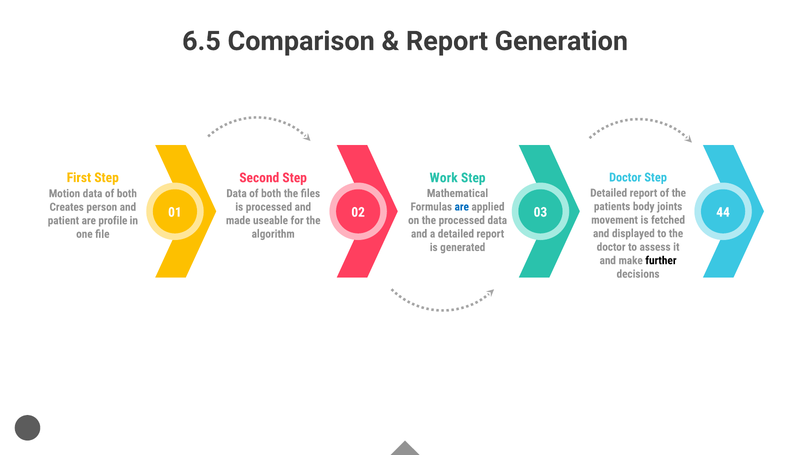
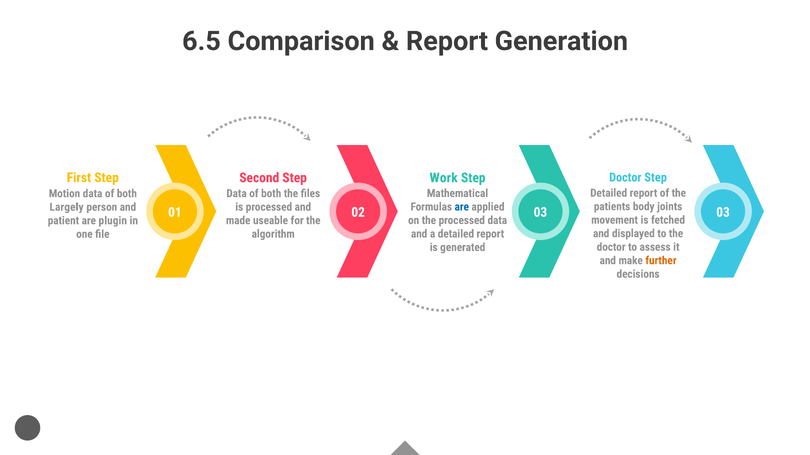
Creates: Creates -> Largely (67, 207)
03 44: 44 -> 03 (723, 213)
profile: profile -> plugin (113, 221)
further colour: black -> orange (661, 261)
